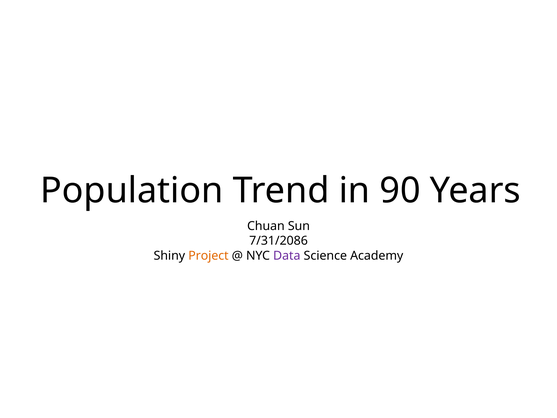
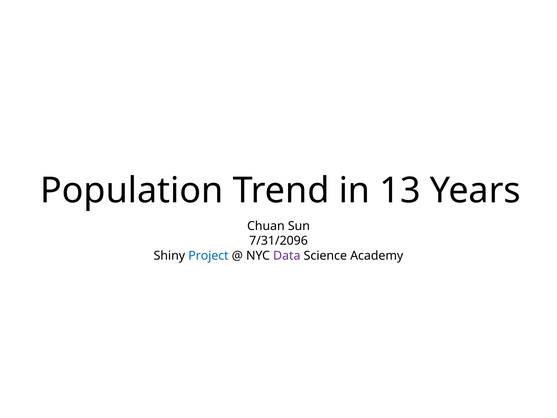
90: 90 -> 13 (400, 190)
7/31/2086: 7/31/2086 -> 7/31/2096 (279, 241)
Project colour: orange -> blue (208, 255)
